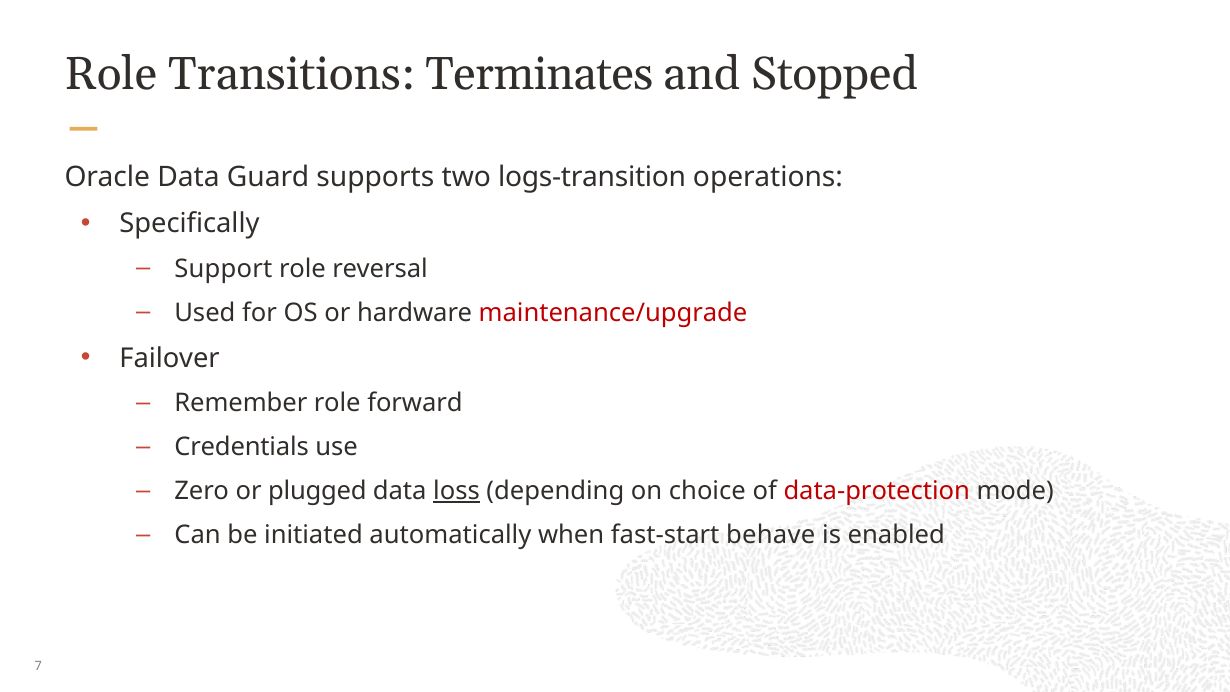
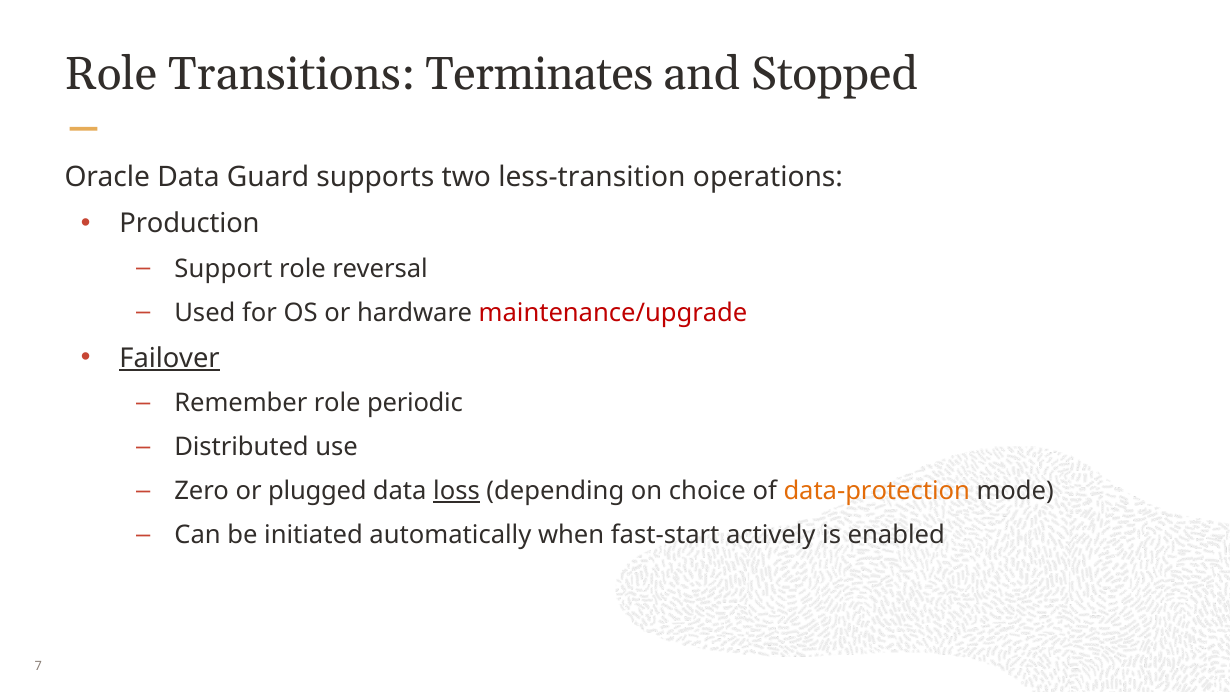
logs-transition: logs-transition -> less-transition (592, 177)
Specifically: Specifically -> Production (190, 224)
Failover underline: none -> present (170, 358)
forward: forward -> periodic (415, 403)
Credentials: Credentials -> Distributed (241, 447)
data-protection colour: red -> orange (877, 491)
behave: behave -> actively (771, 535)
